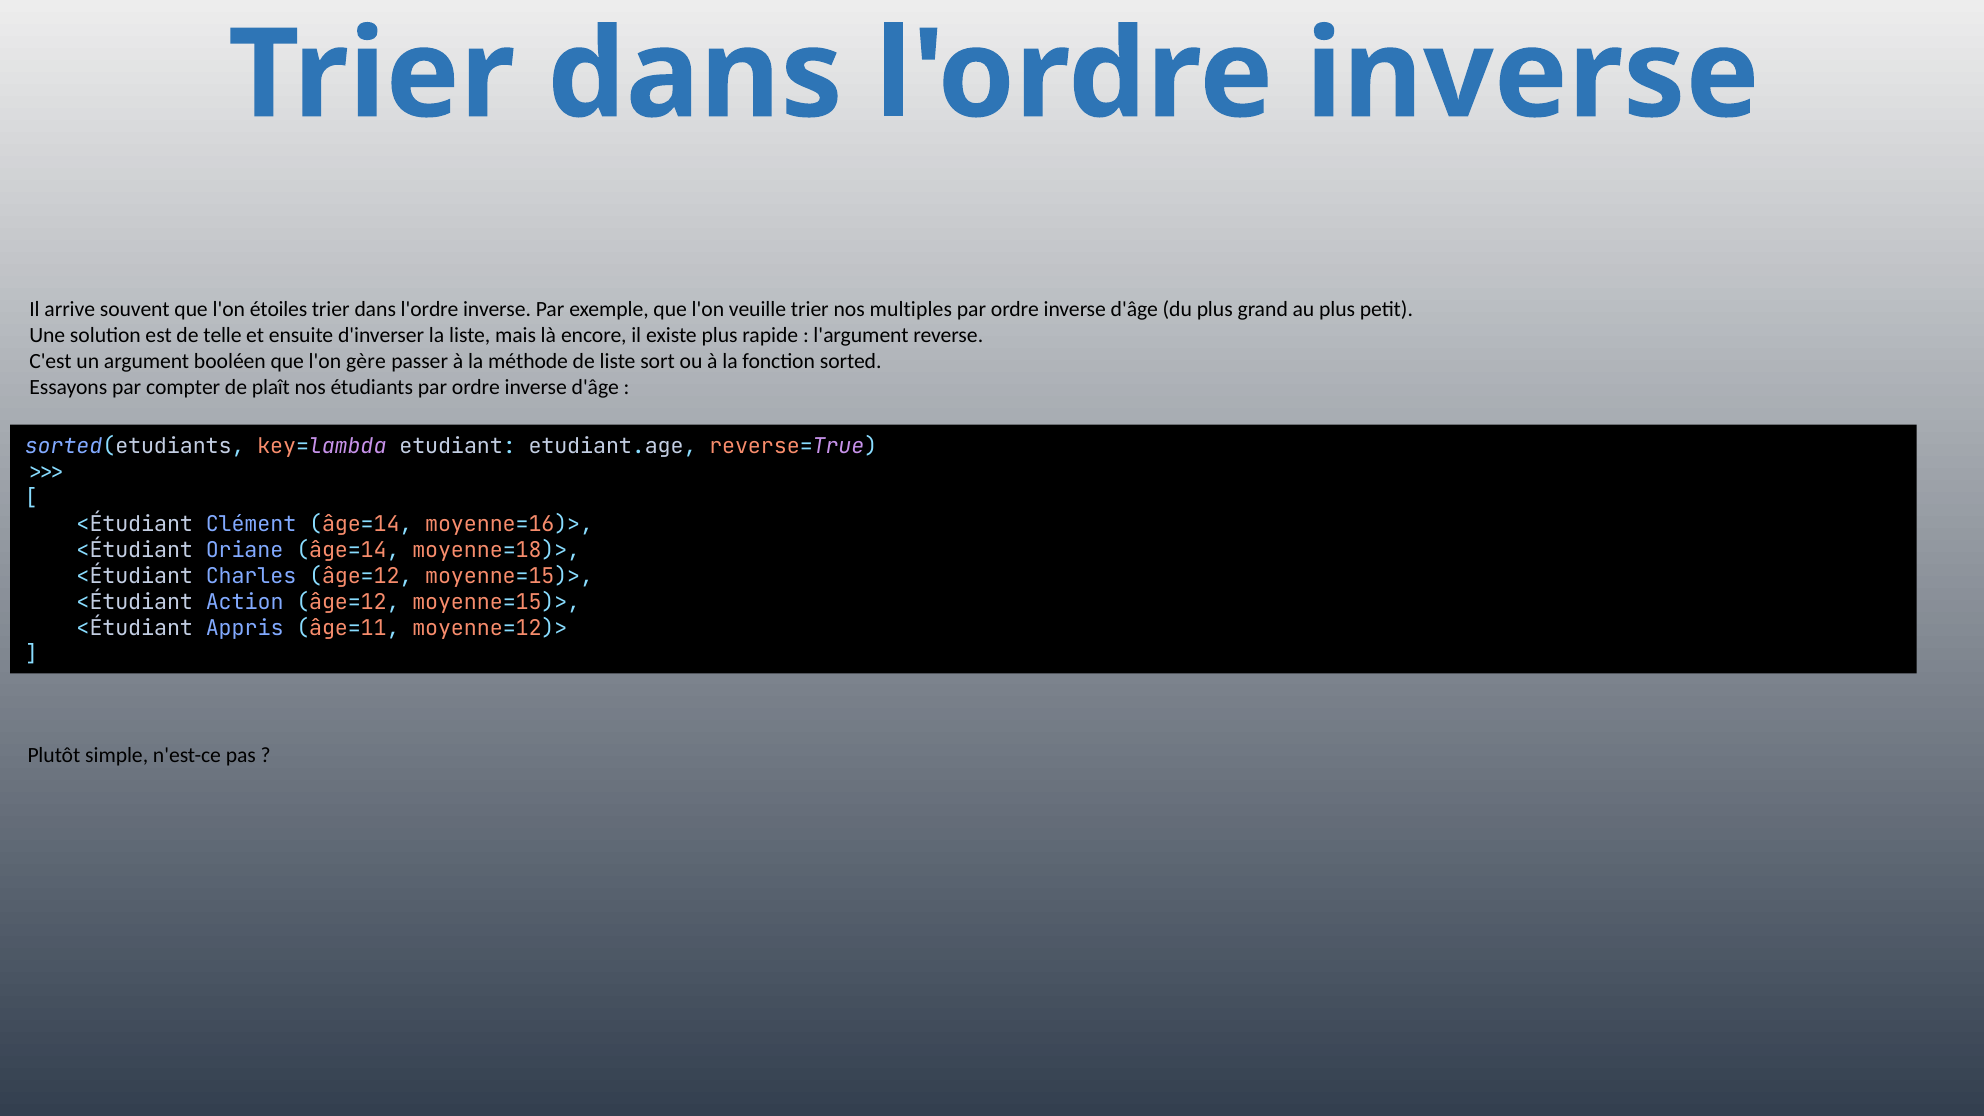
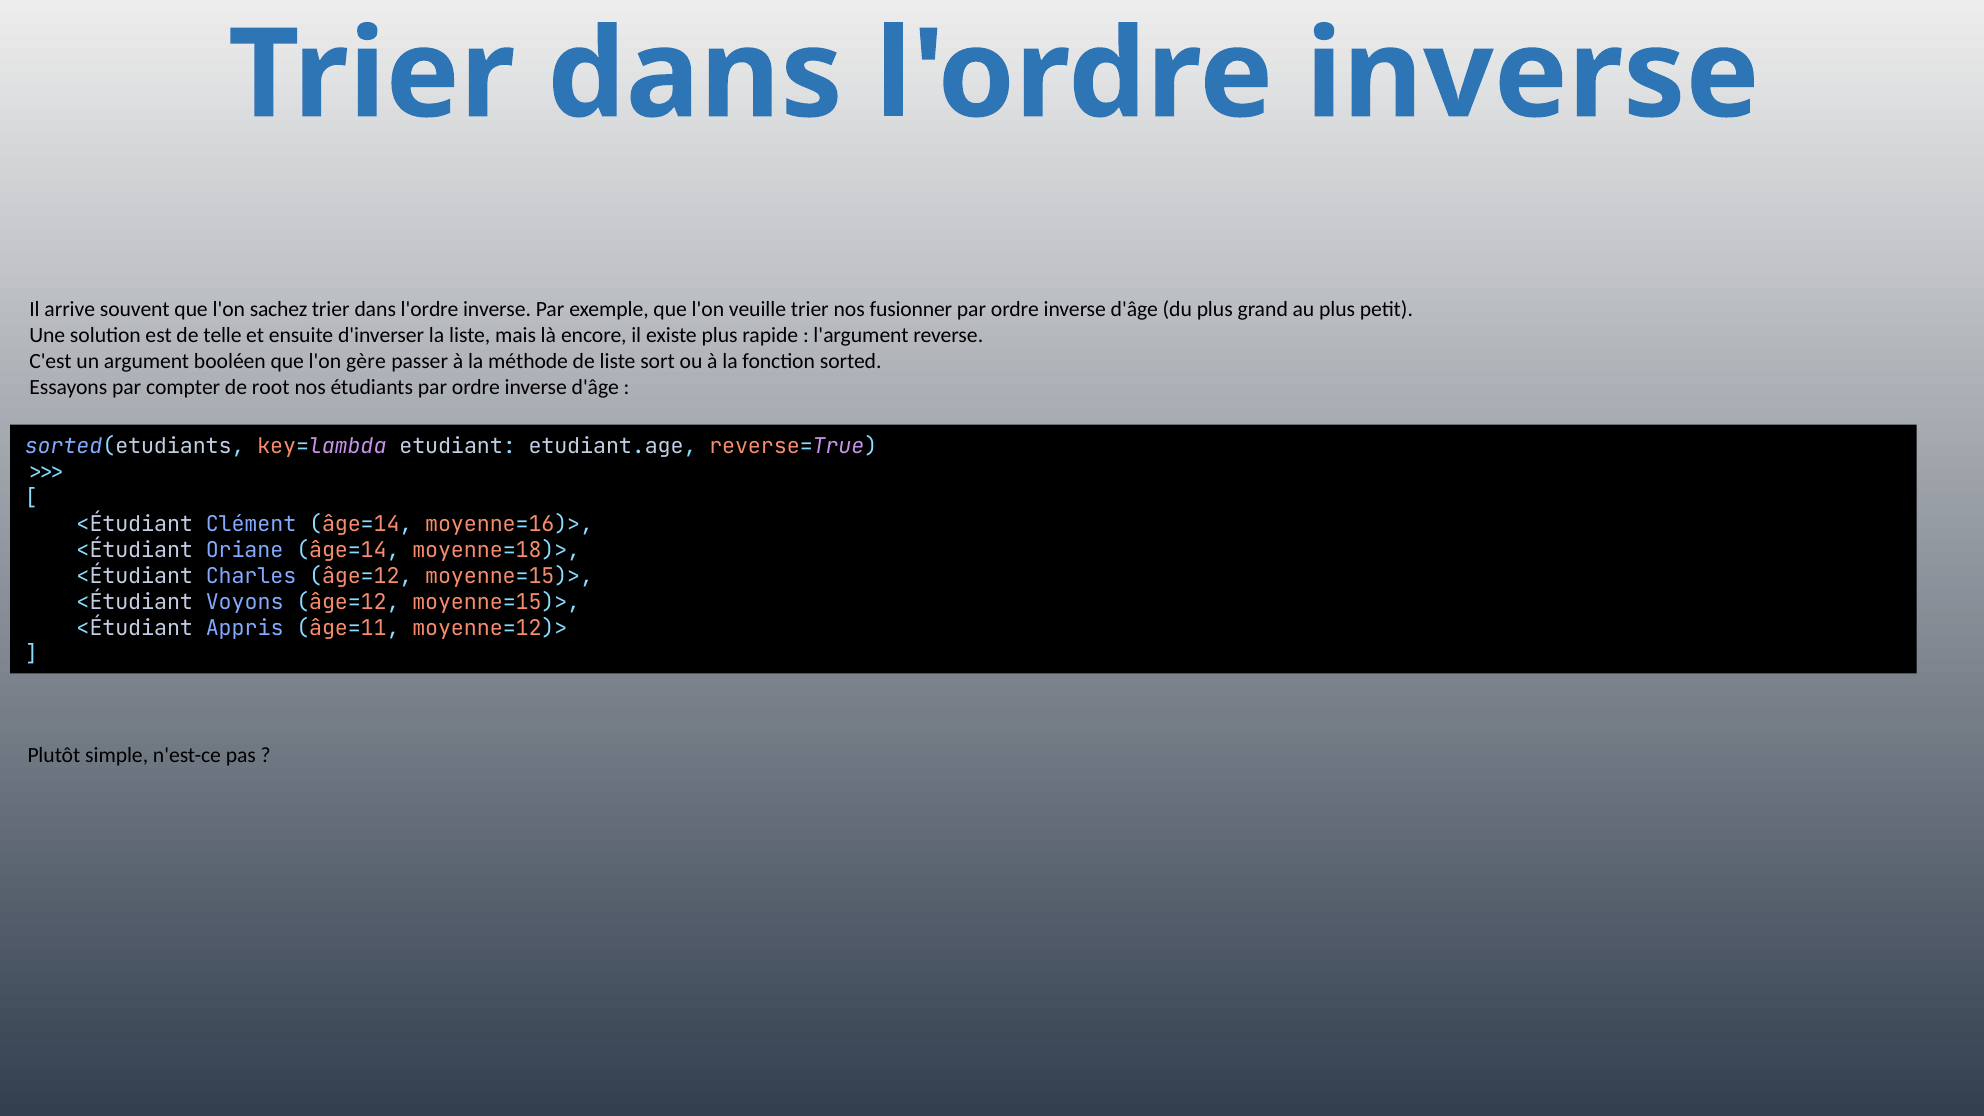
étoiles: étoiles -> sachez (279, 310)
multiples: multiples -> fusionner (911, 310)
plaît: plaît -> root (271, 388)
Action: Action -> Voyons (245, 603)
